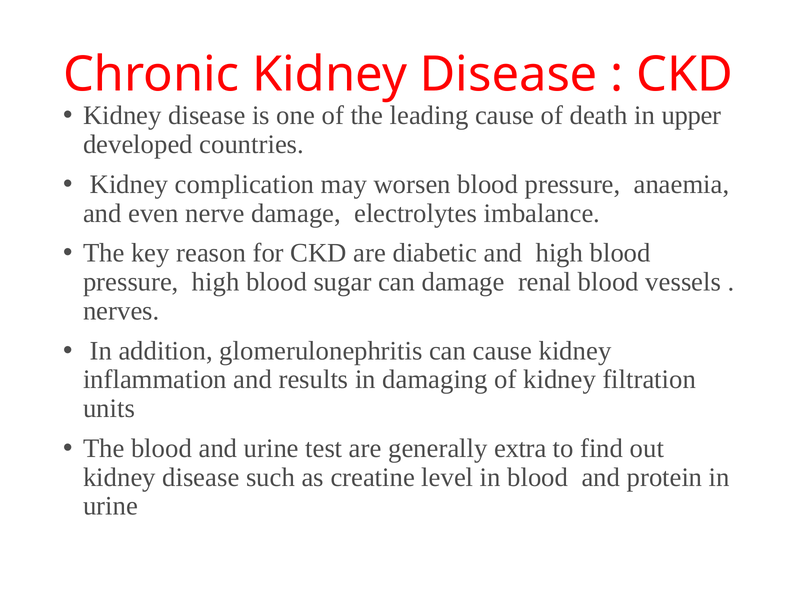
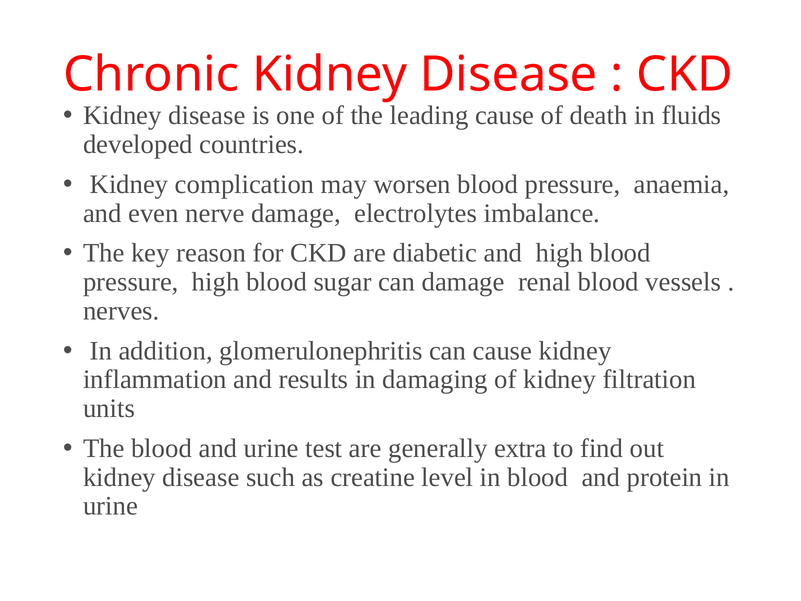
upper: upper -> fluids (691, 115)
